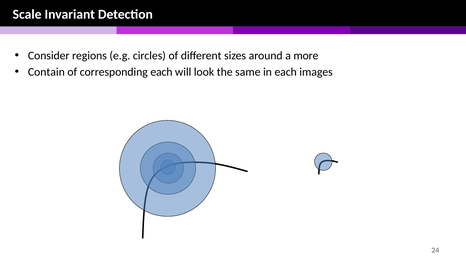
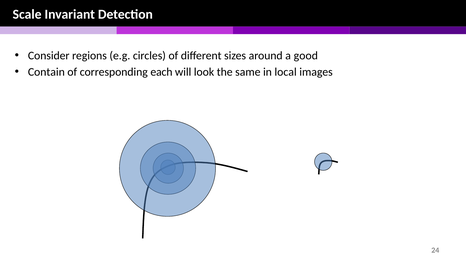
more: more -> good (306, 56)
in each: each -> local (286, 72)
